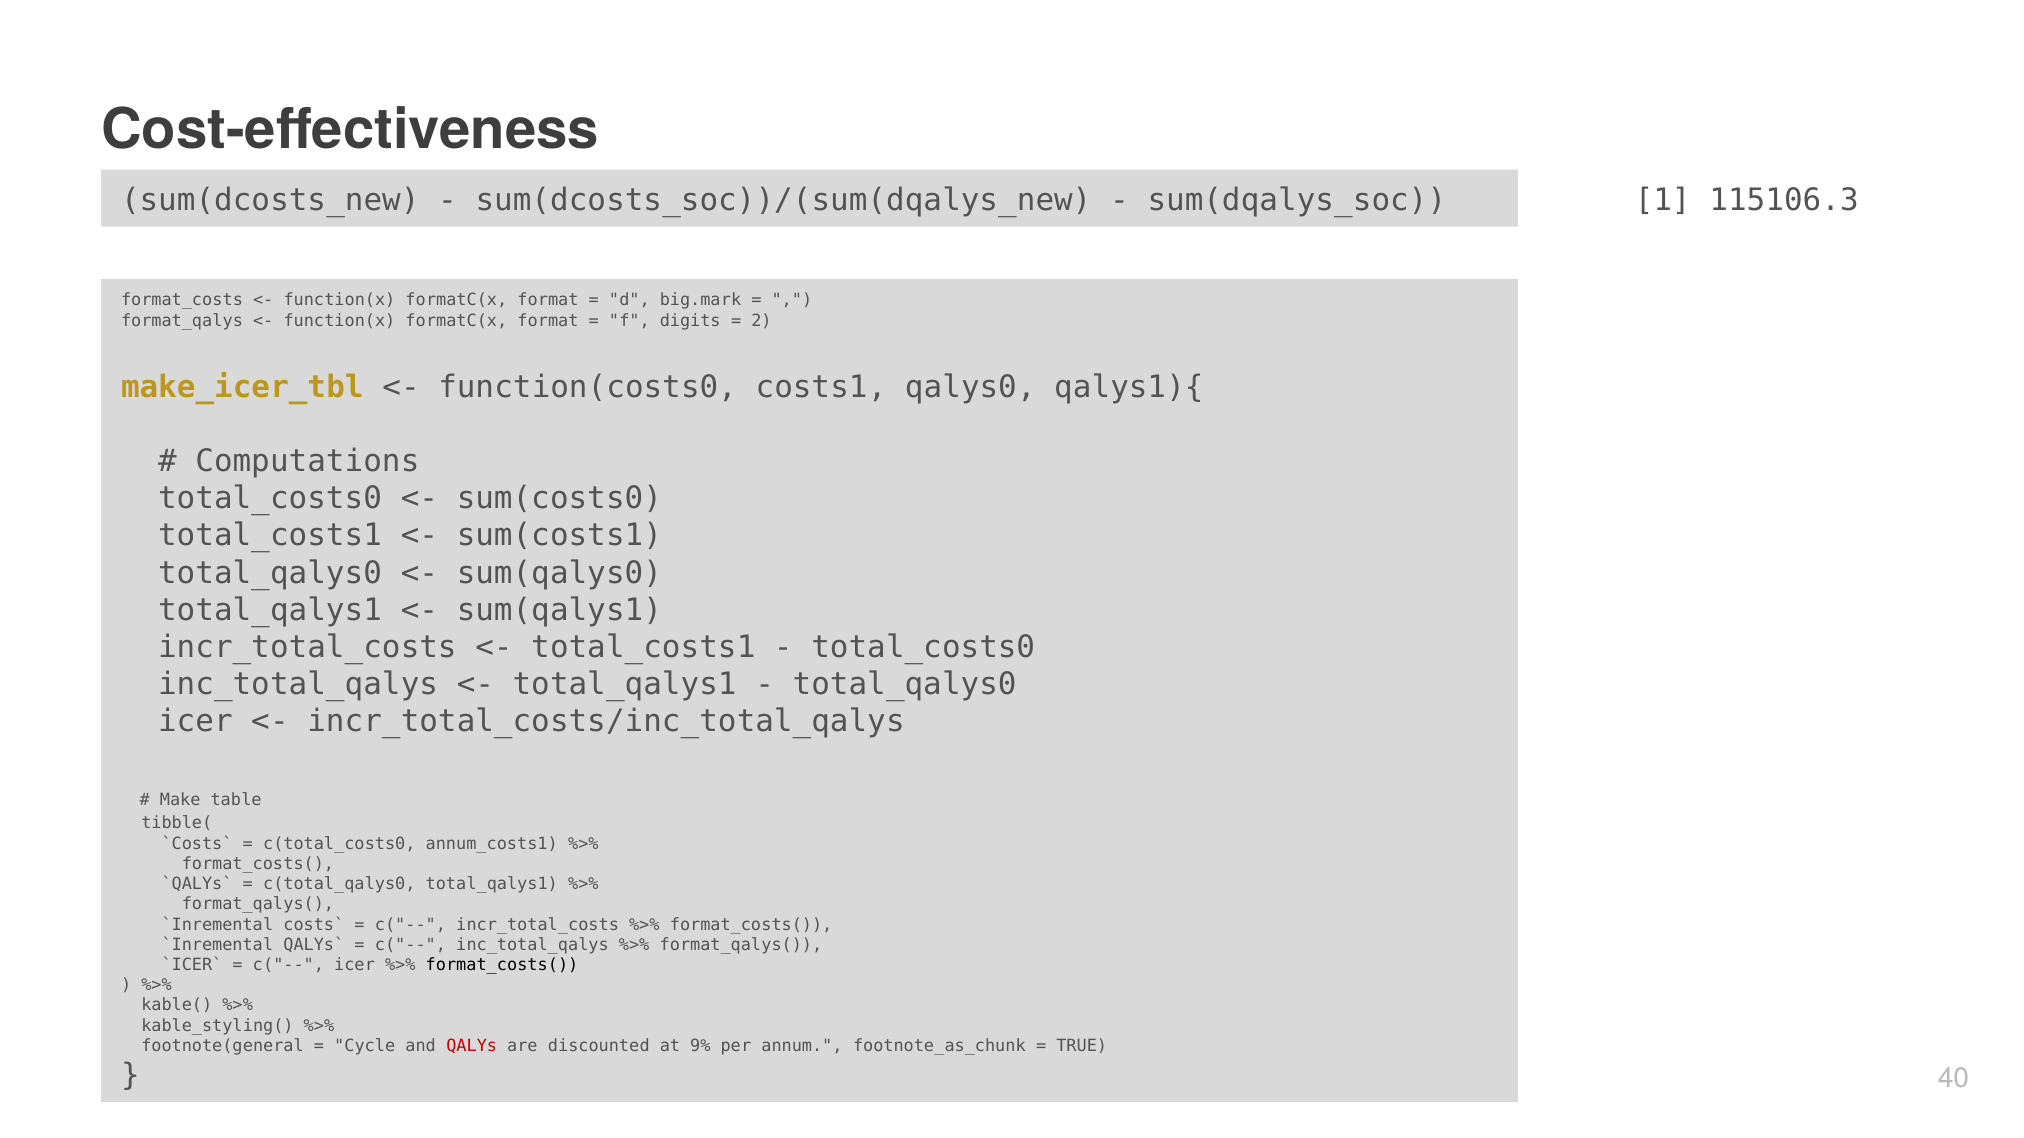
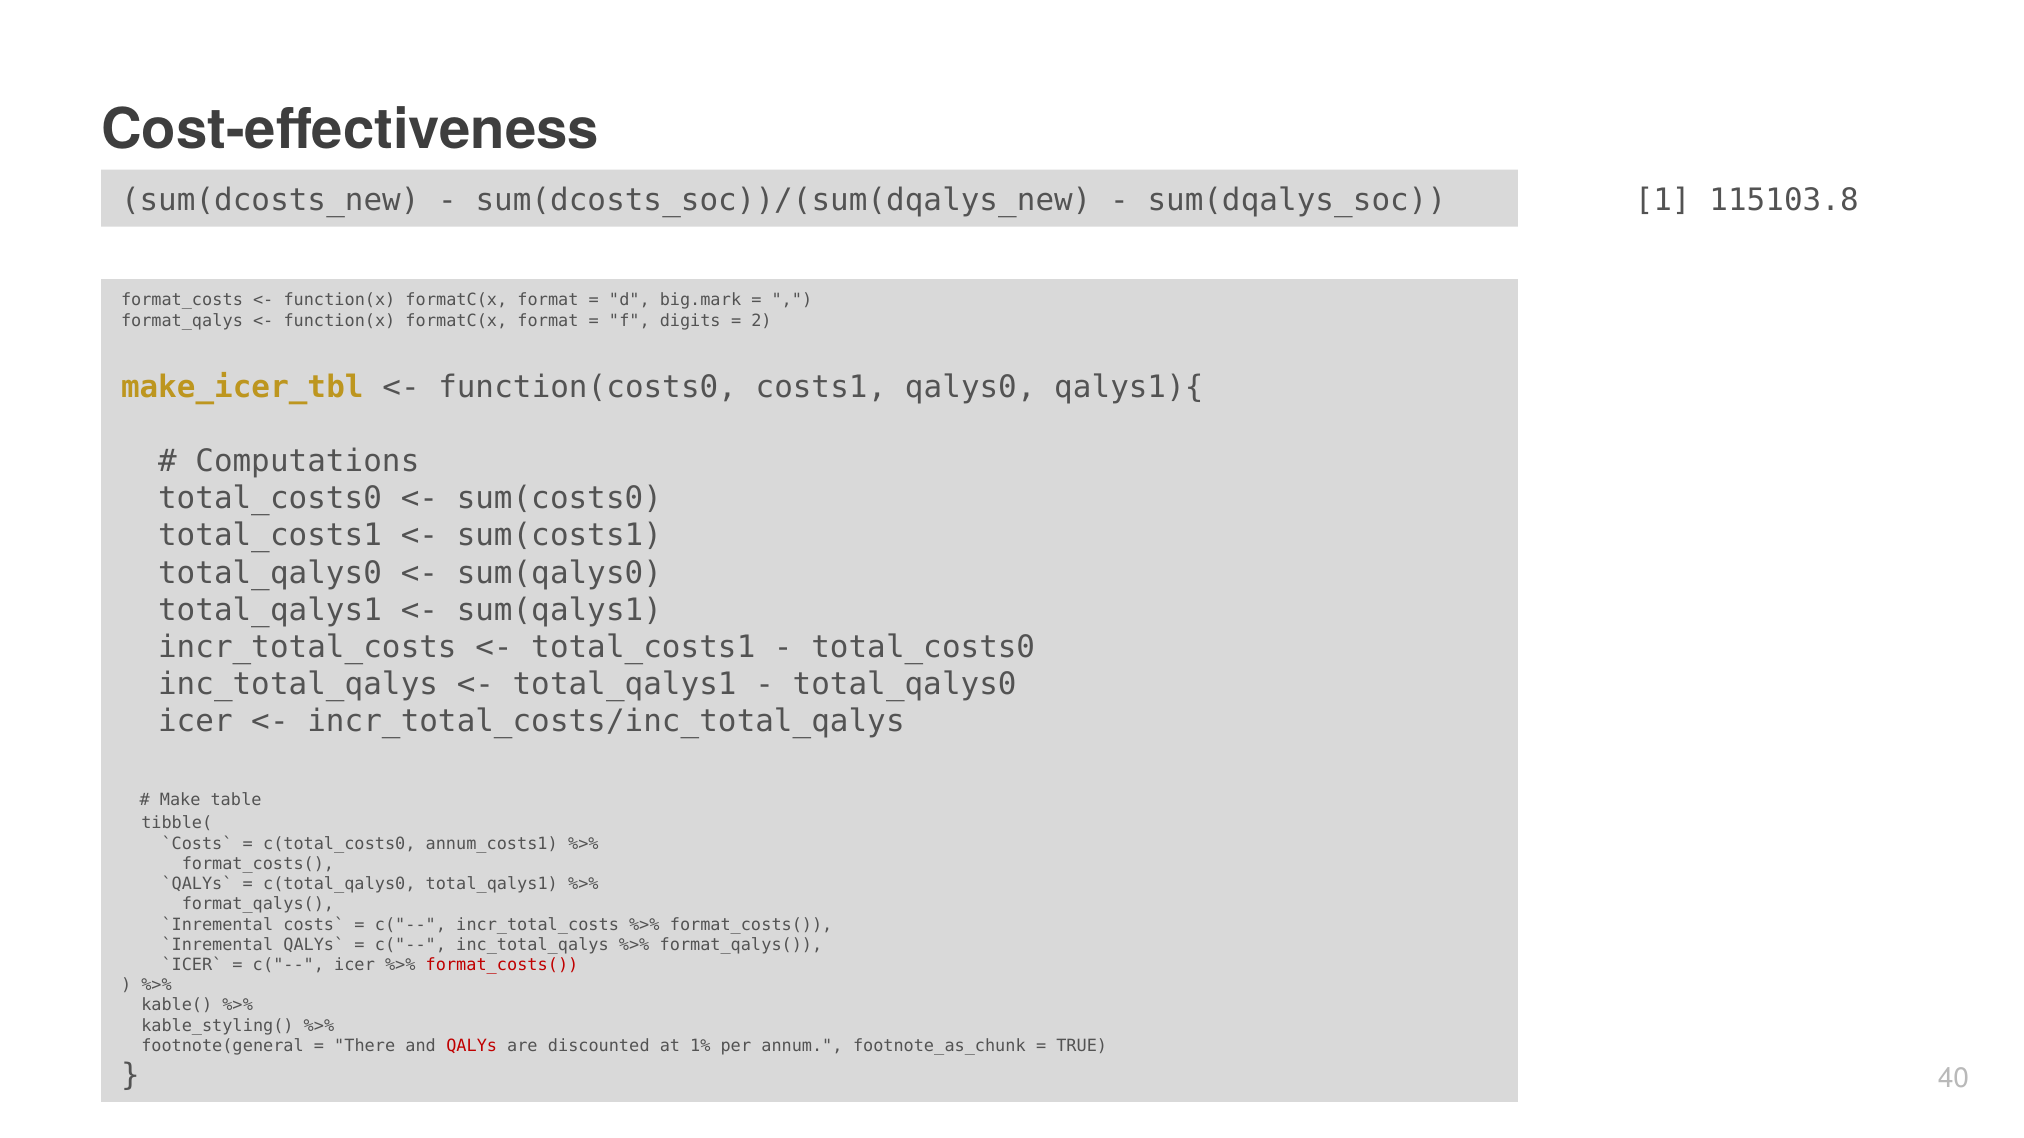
115106.3: 115106.3 -> 115103.8 (1784, 200)
format_costs( colour: black -> red (502, 965)
Cycle: Cycle -> There (365, 1046)
9%: 9% -> 1% (700, 1046)
